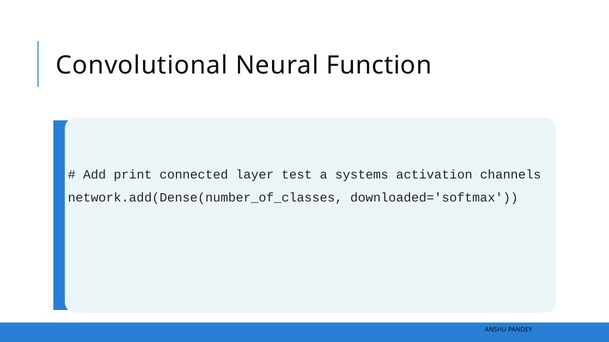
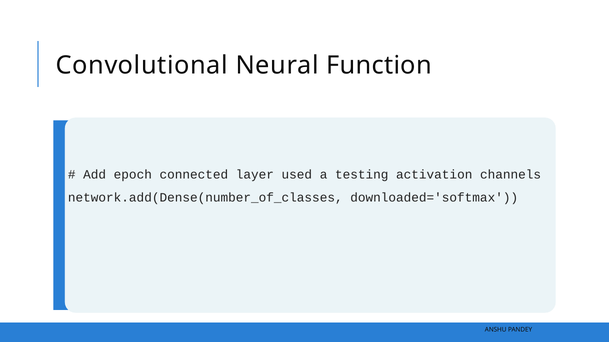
print: print -> epoch (133, 175)
test: test -> used (297, 175)
systems: systems -> testing (362, 175)
